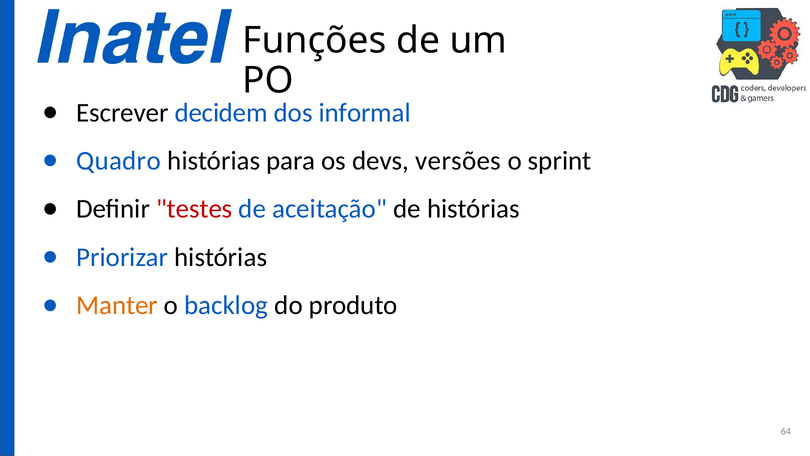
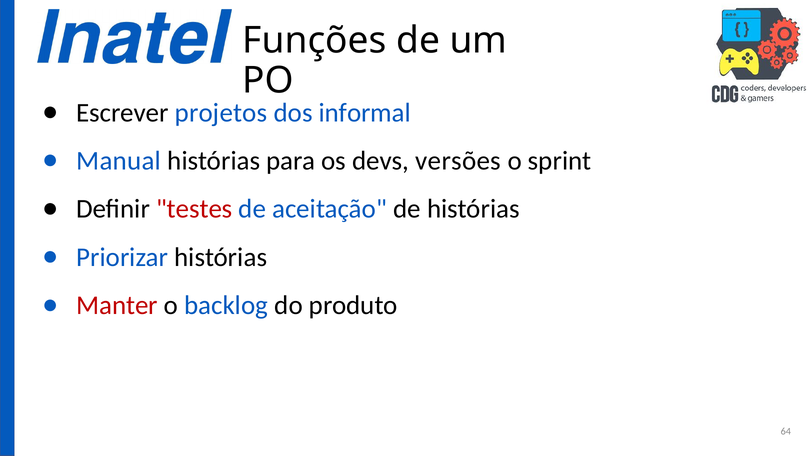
decidem: decidem -> projetos (221, 113)
Quadro: Quadro -> Manual (119, 161)
Manter colour: orange -> red (117, 305)
